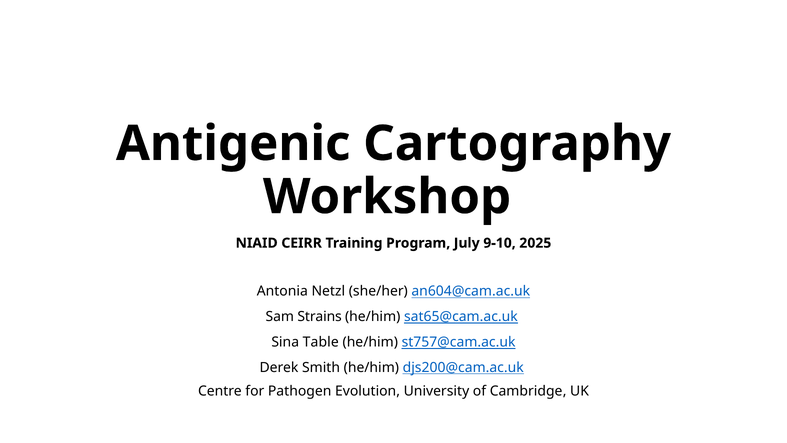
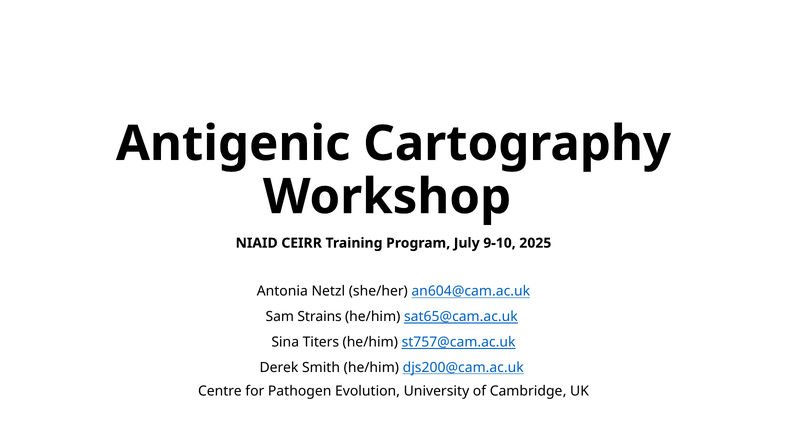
Table: Table -> Titers (321, 342)
